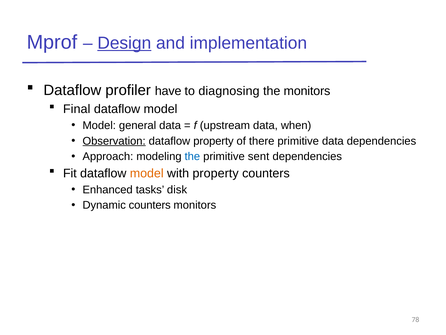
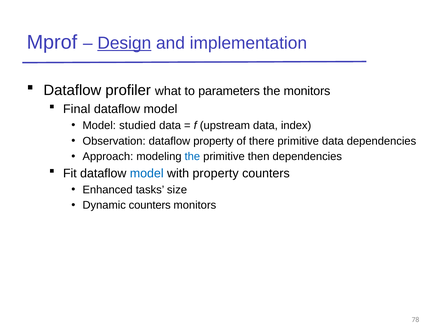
have: have -> what (168, 91)
diagnosing: diagnosing -> parameters (229, 91)
general: general -> studied (138, 125)
when: when -> index (296, 125)
Observation underline: present -> none (114, 141)
sent: sent -> then (259, 156)
model colour: orange -> blue (147, 173)
disk: disk -> size (177, 189)
